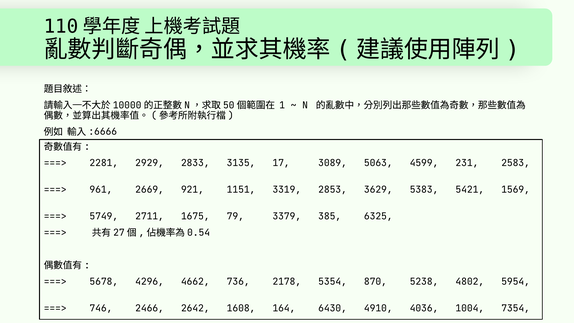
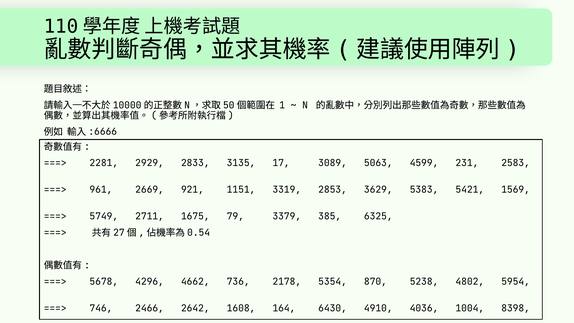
7354: 7354 -> 8398 (516, 308)
